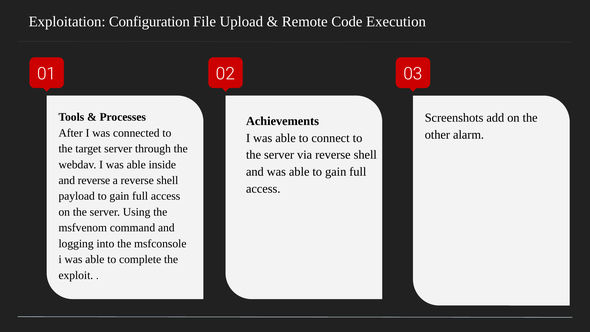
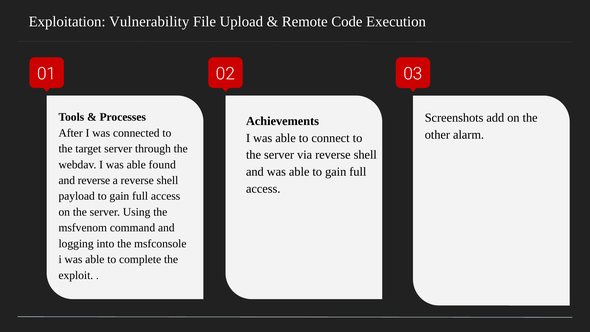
Configuration: Configuration -> Vulnerability (149, 22)
inside: inside -> found (162, 165)
